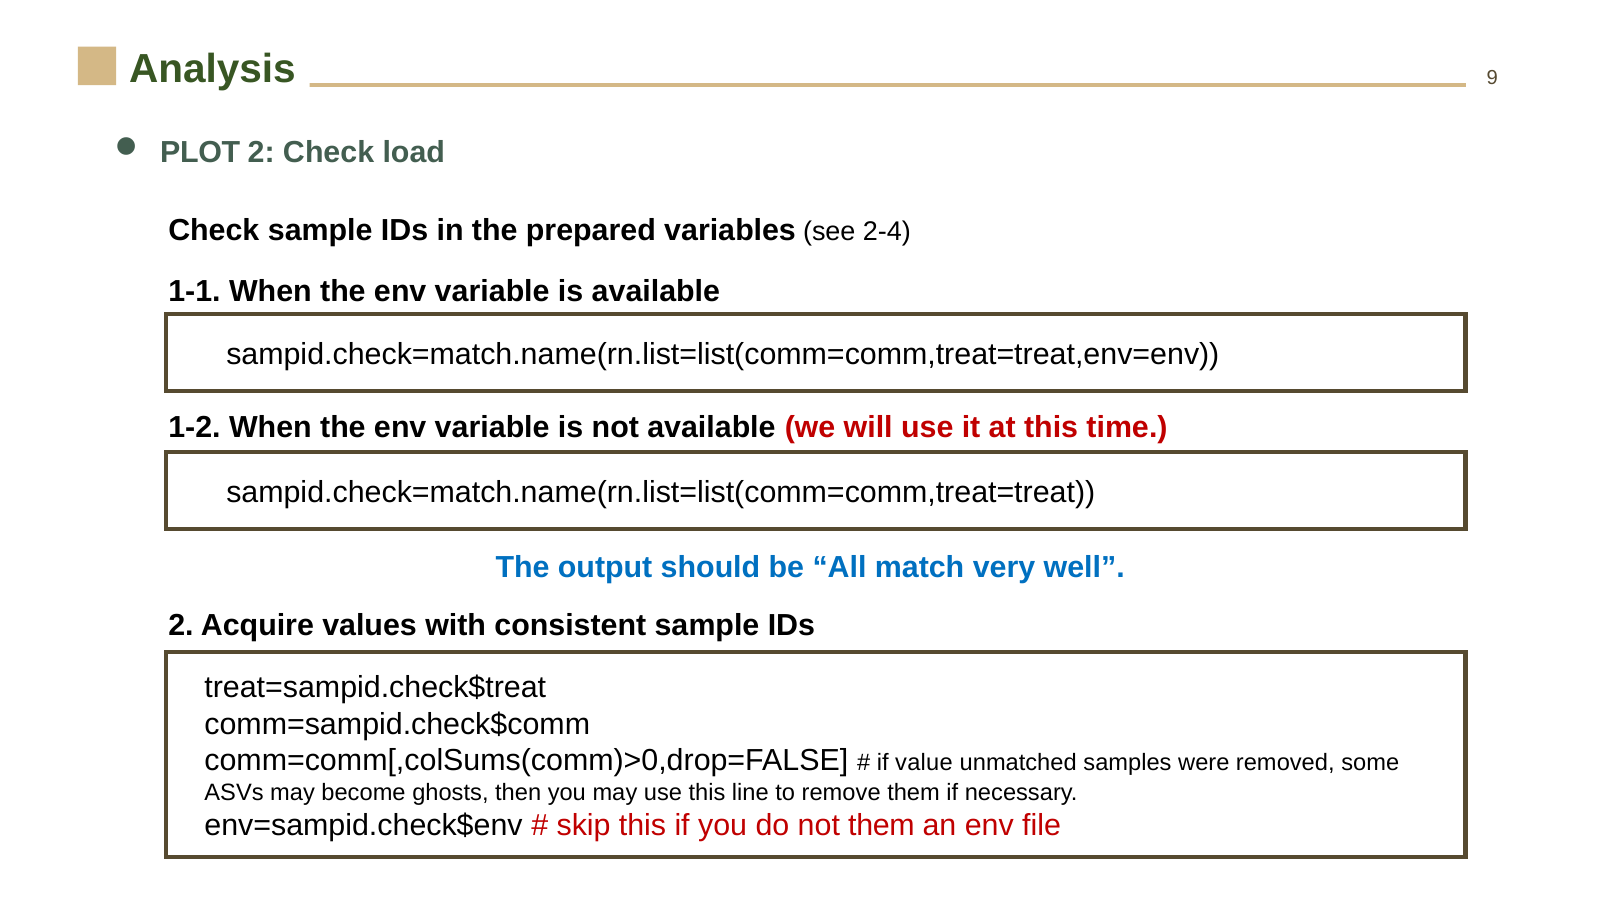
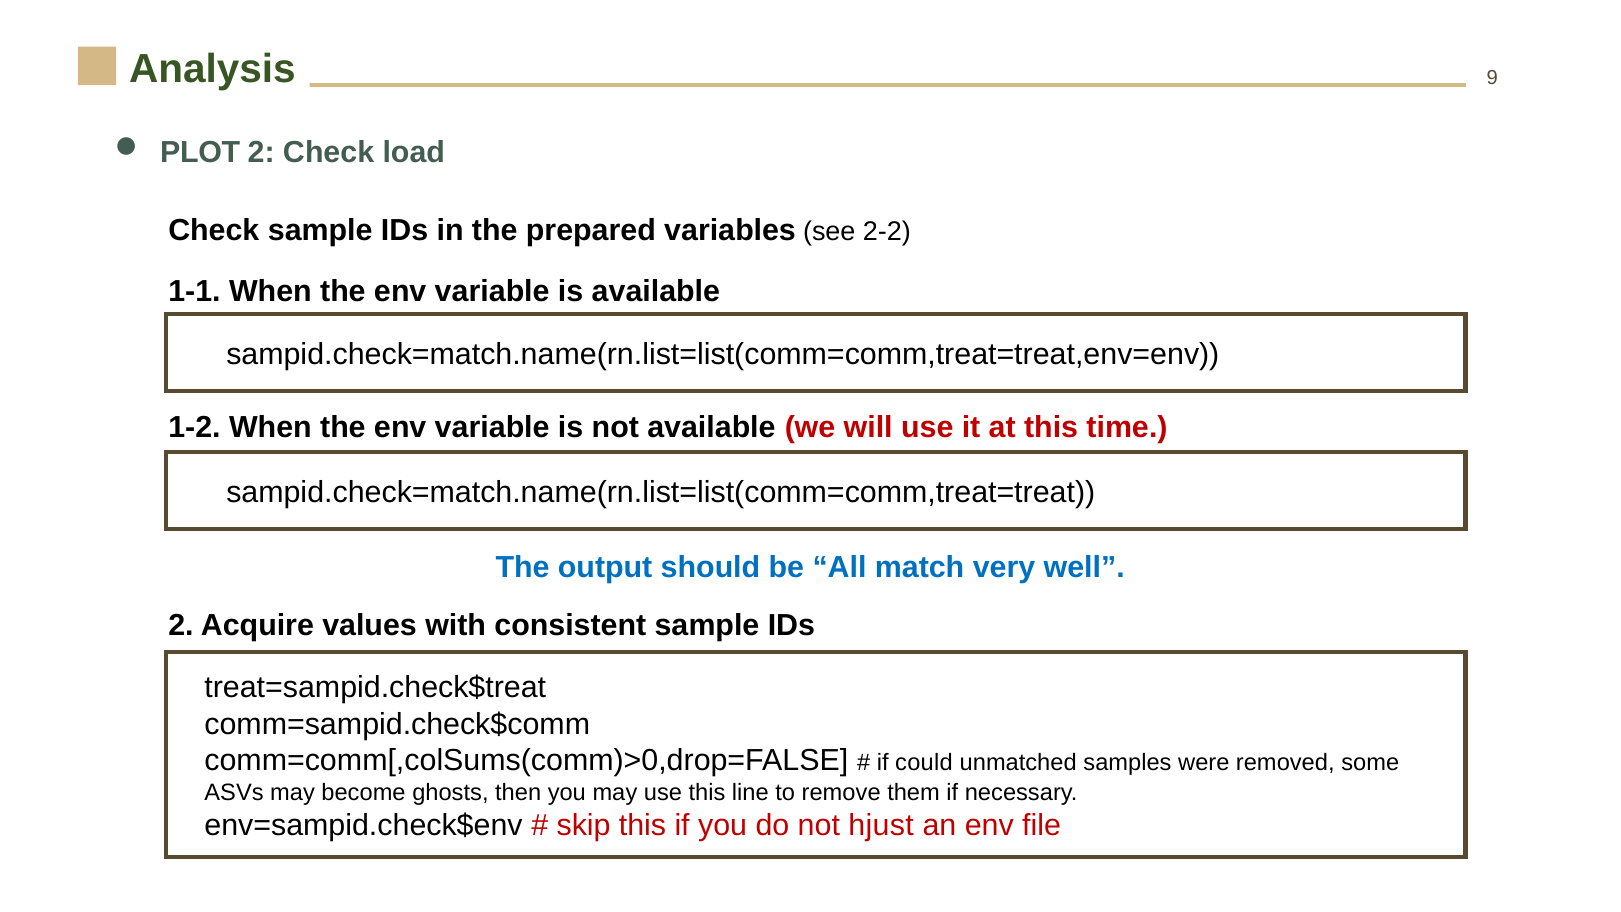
2-4: 2-4 -> 2-2 (887, 232)
value: value -> could (924, 763)
not them: them -> hjust (881, 825)
